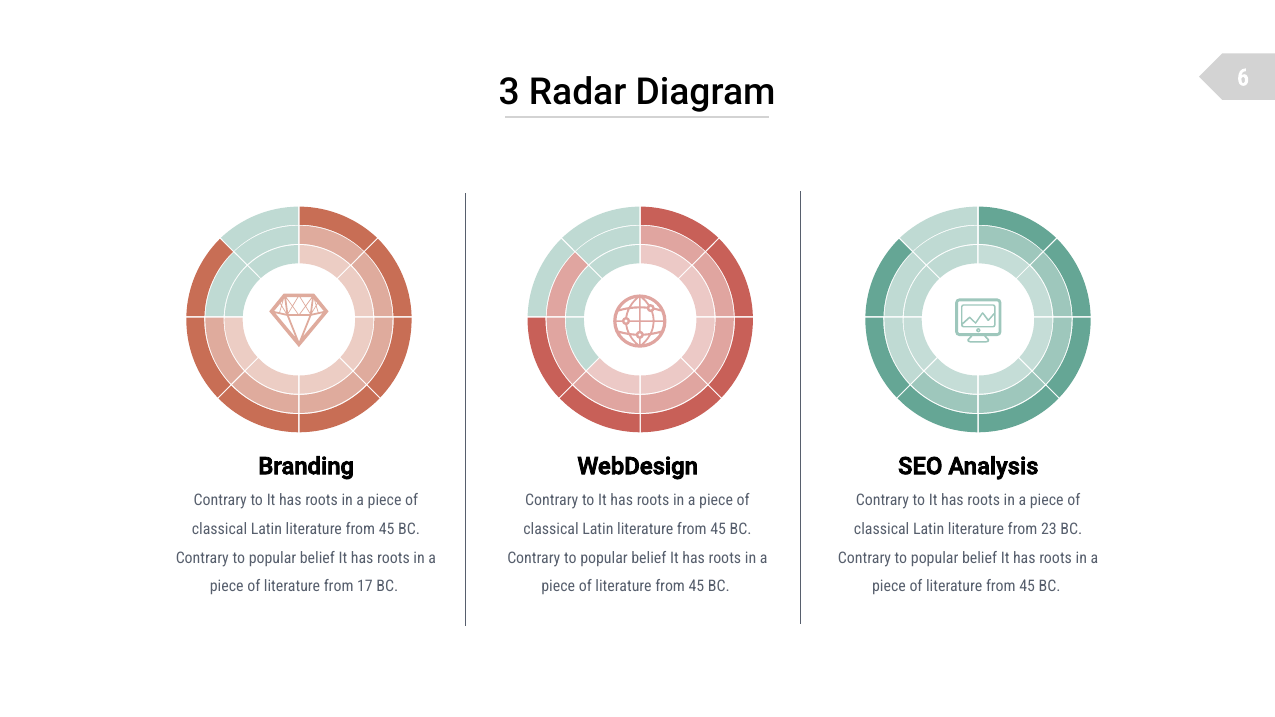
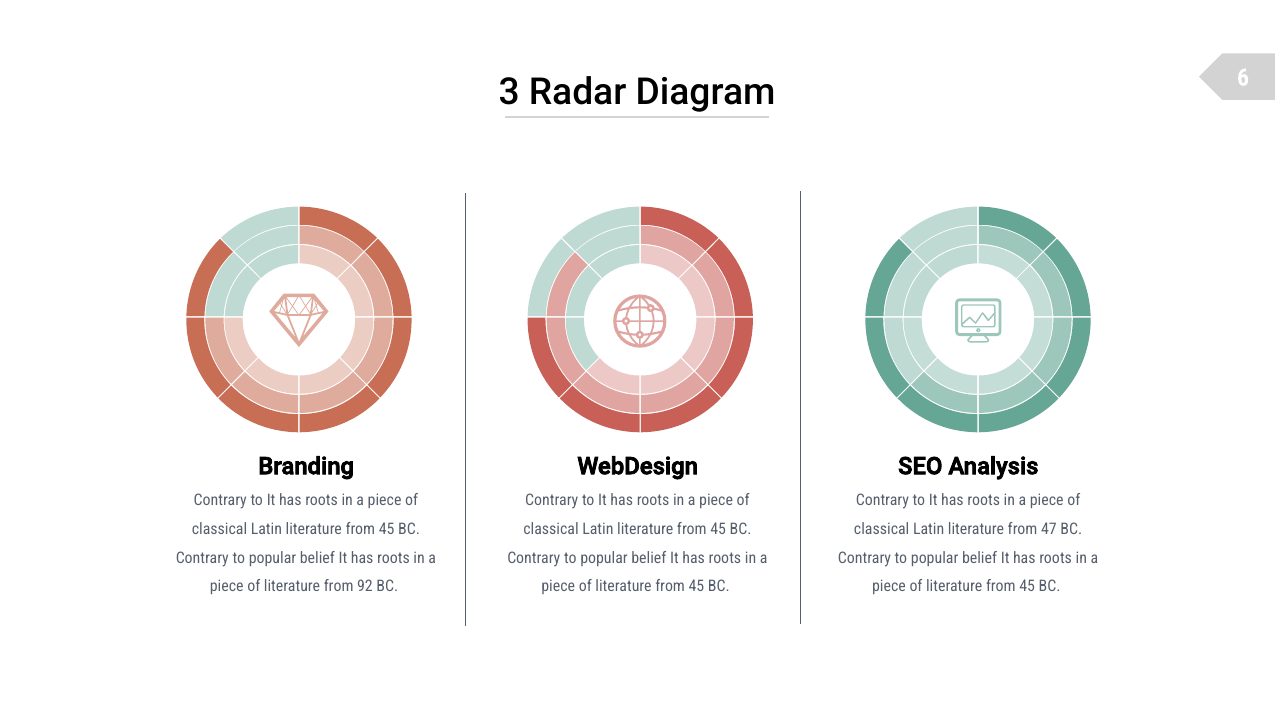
23: 23 -> 47 (1049, 529)
17: 17 -> 92 (365, 587)
